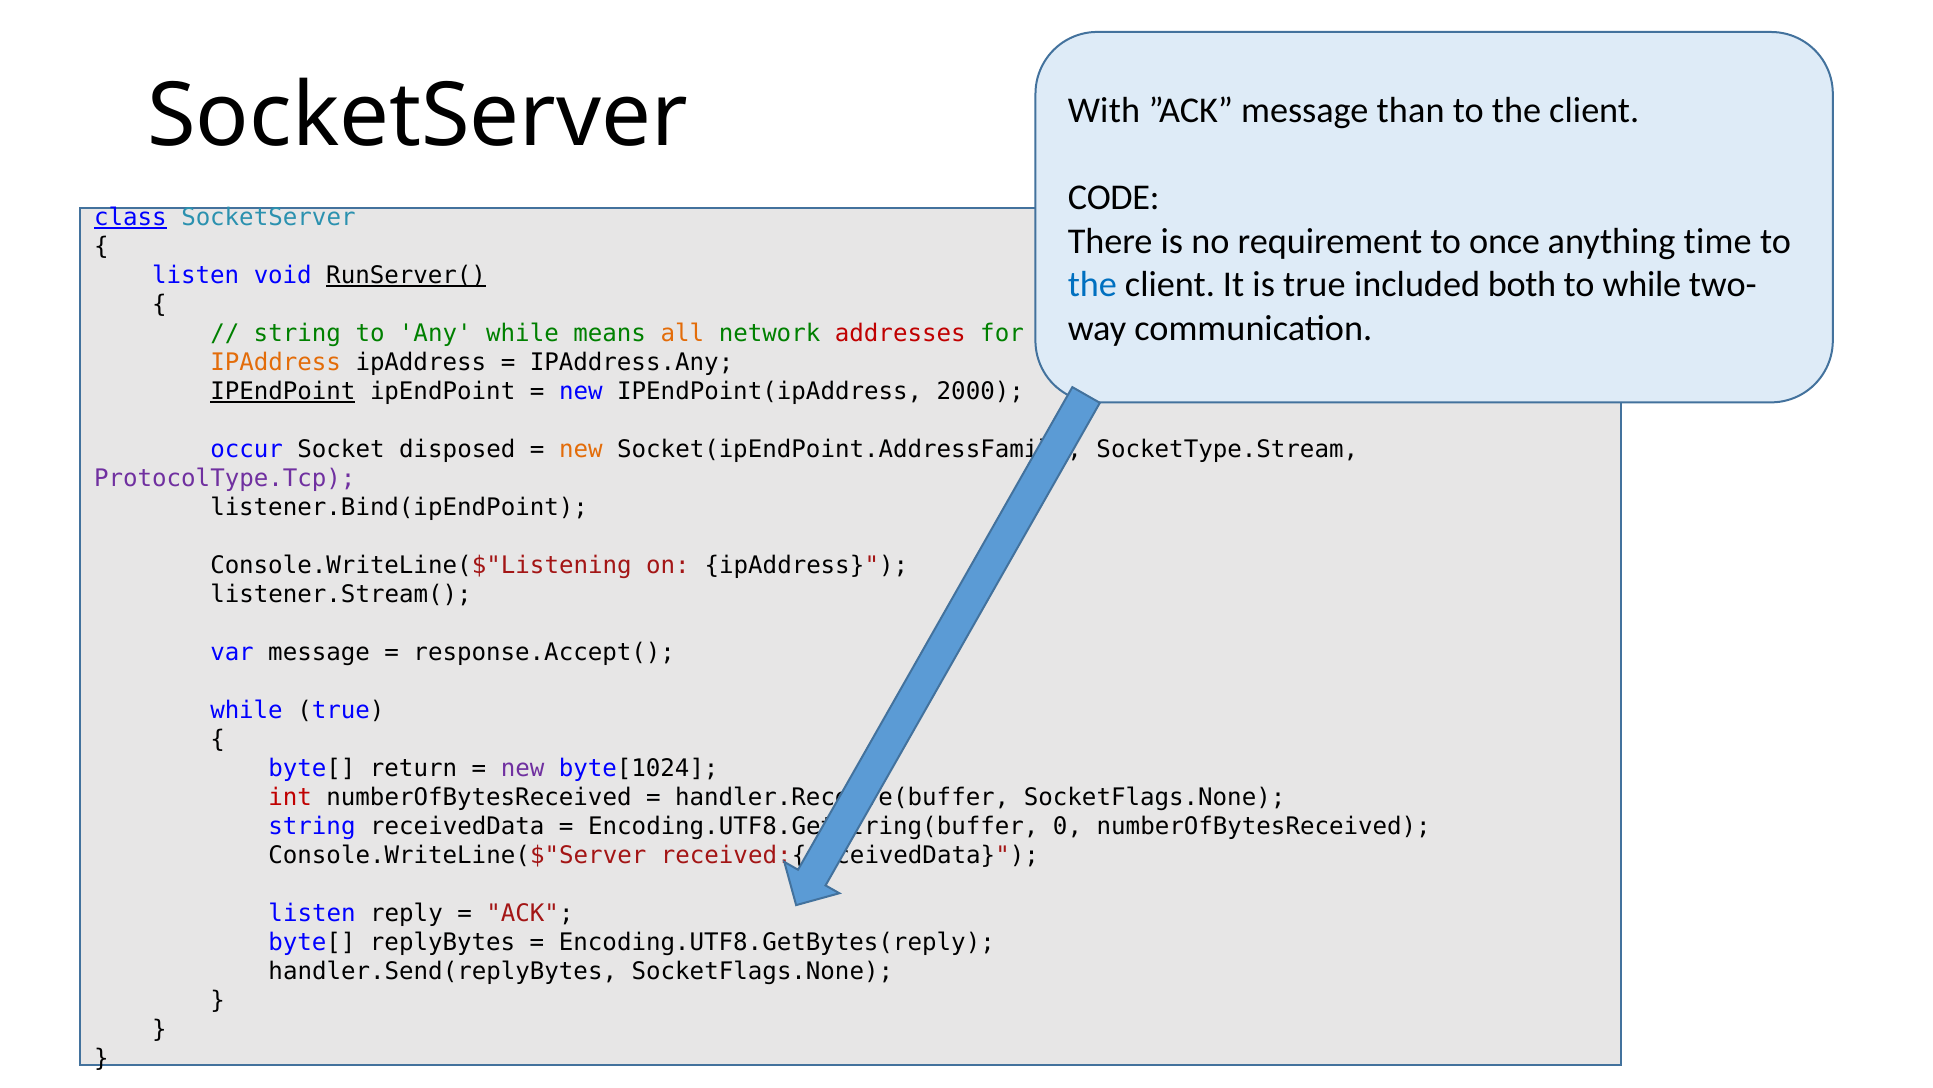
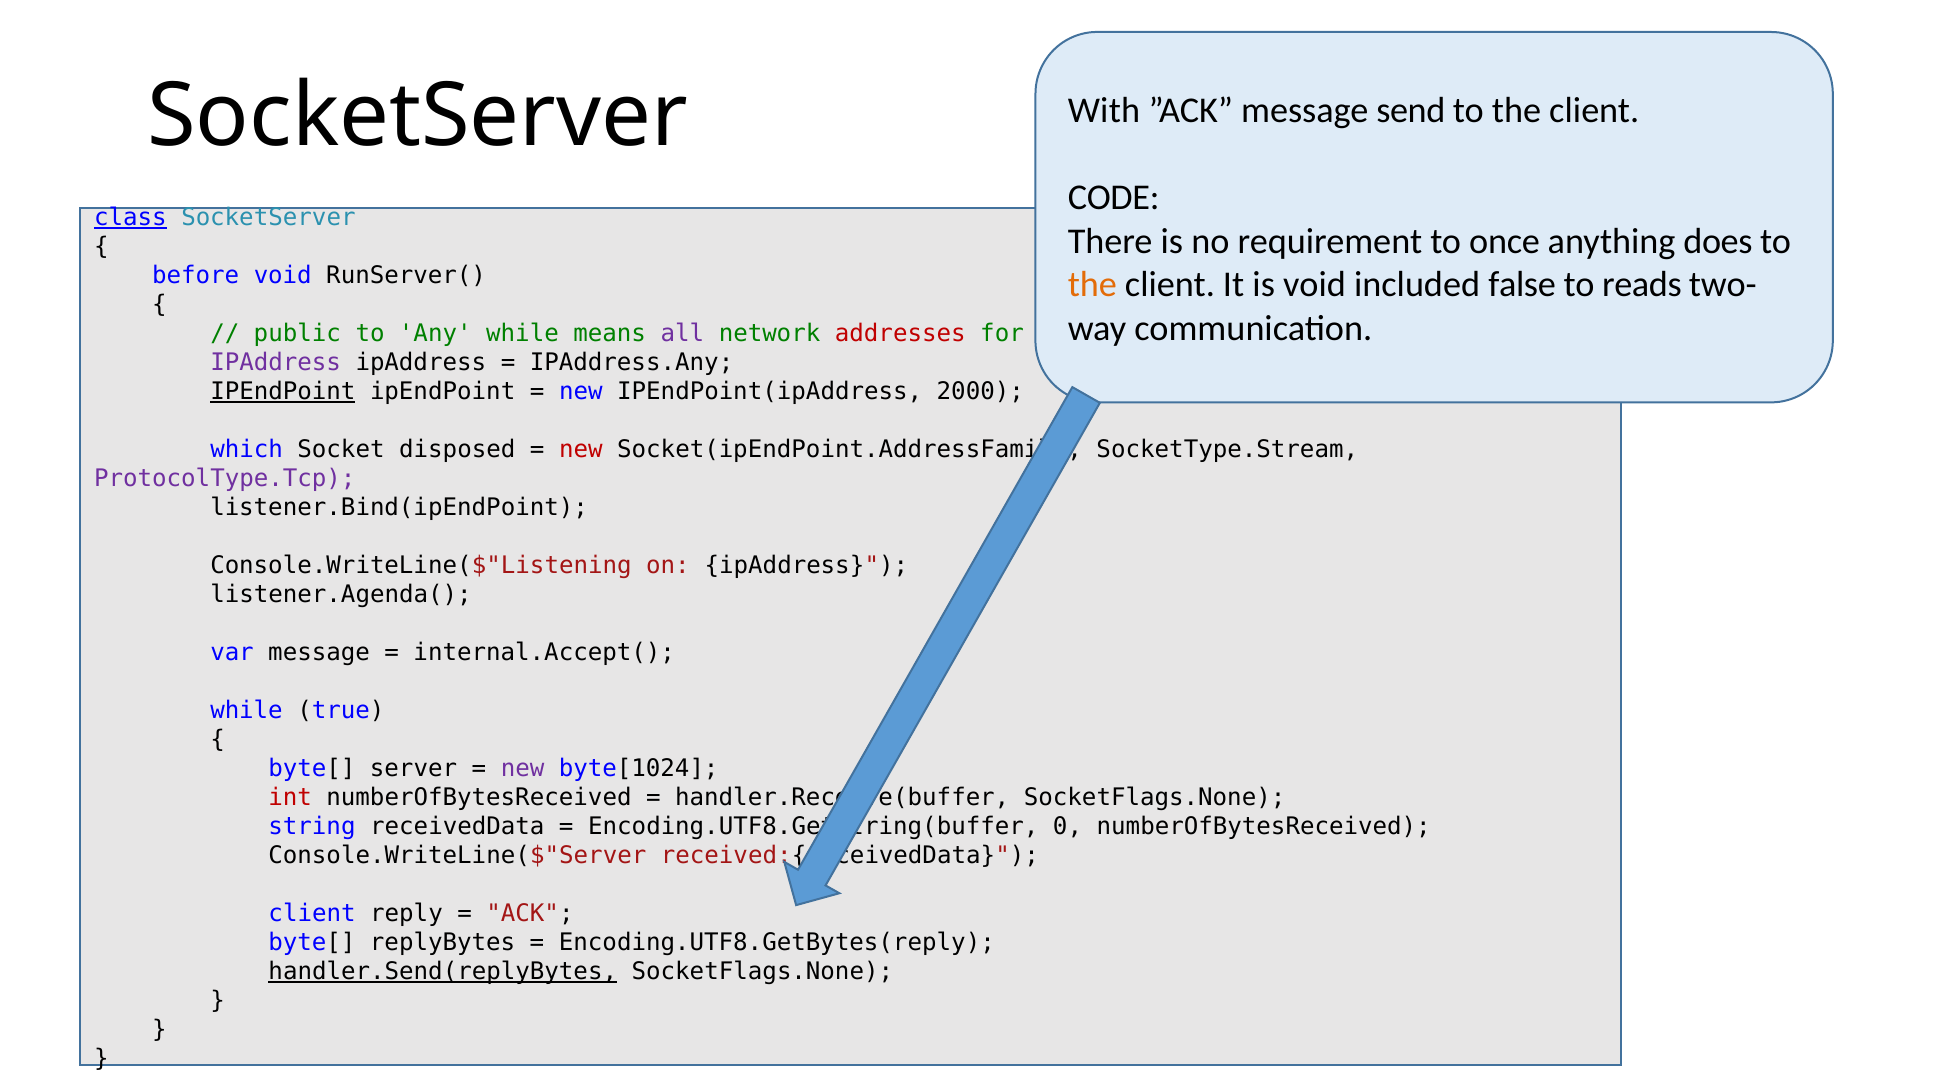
than: than -> send (1411, 111)
time: time -> does (1718, 241)
listen: listen -> before (196, 275)
RunServer( underline: present -> none (406, 275)
the colour: blue -> orange (1092, 285)
is true: true -> void (1314, 285)
both: both -> false (1522, 285)
to while: while -> reads (1642, 285)
string: string -> public (297, 333)
all colour: orange -> purple (682, 333)
IPAddress colour: orange -> purple (276, 362)
occur: occur -> which (247, 449)
new colour: orange -> red (581, 449)
listener.Stream(: listener.Stream( -> listener.Agenda( (341, 594)
response.Accept(: response.Accept( -> internal.Accept( (544, 652)
return: return -> server (414, 768)
listen: listen -> client (312, 913)
handler.Send(replyBytes underline: none -> present (443, 971)
